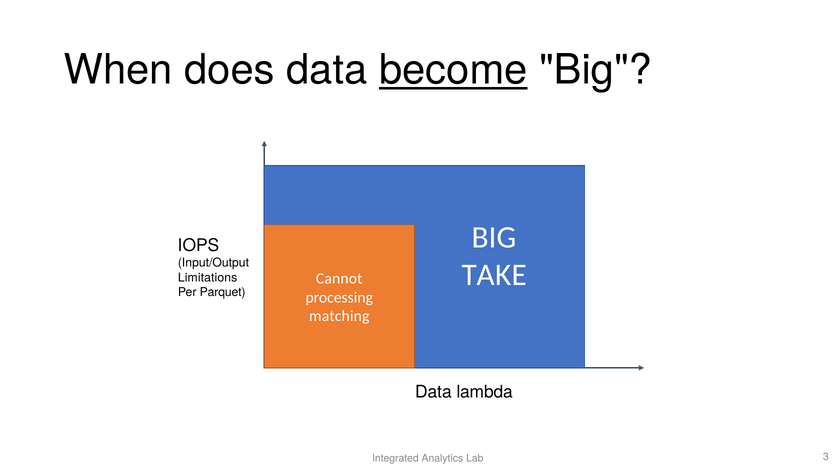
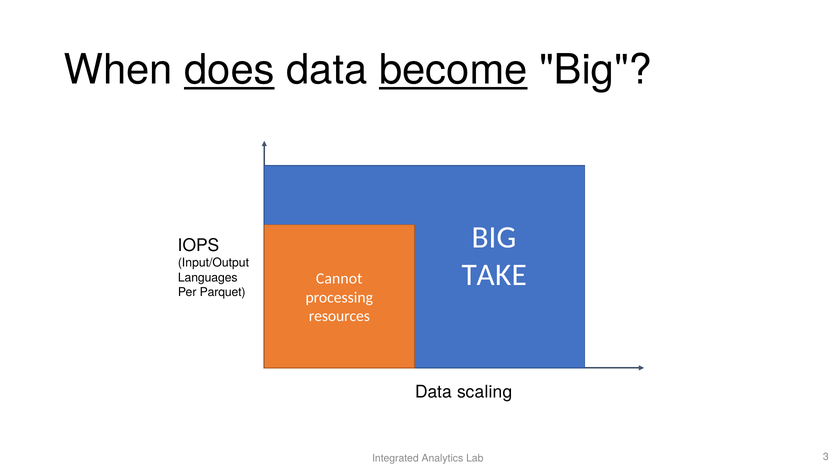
does underline: none -> present (229, 70)
Limitations: Limitations -> Languages (208, 277)
matching: matching -> resources (339, 316)
lambda: lambda -> scaling (485, 392)
